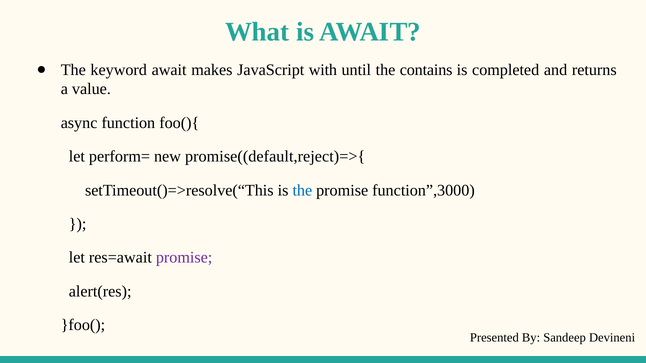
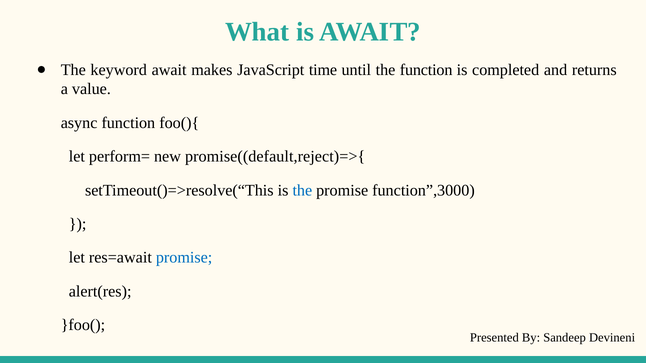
with: with -> time (323, 70)
the contains: contains -> function (426, 70)
promise colour: purple -> blue (184, 258)
